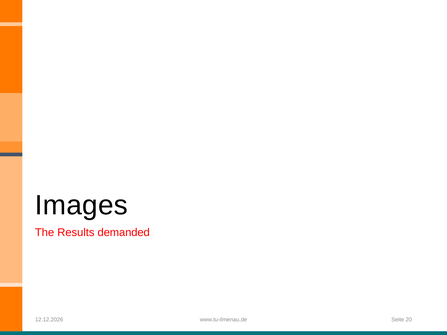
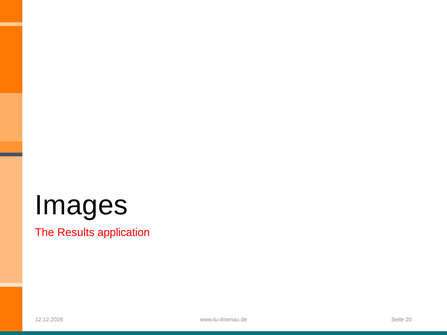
demanded: demanded -> application (124, 233)
